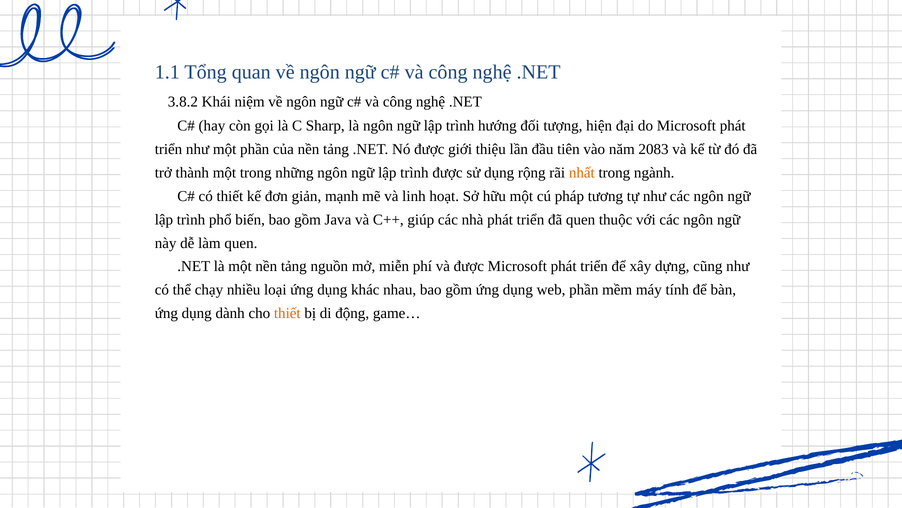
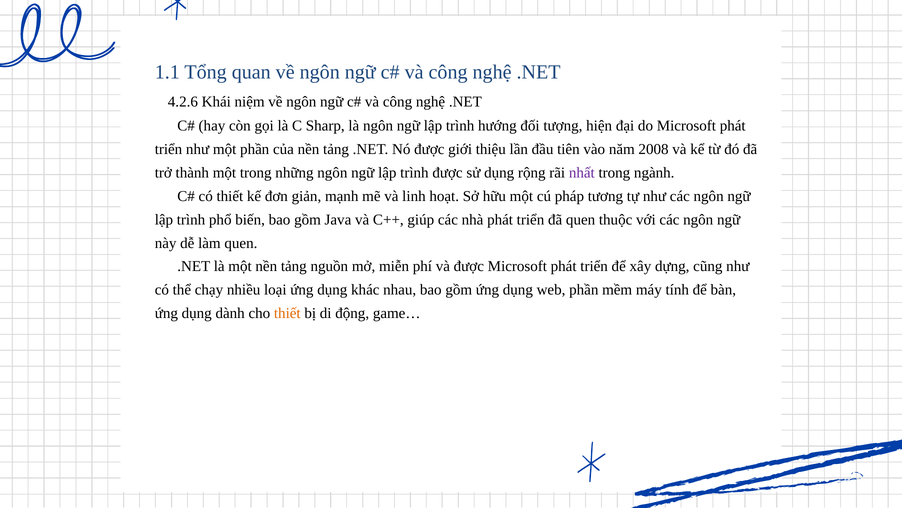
3.8.2: 3.8.2 -> 4.2.6 (183, 102)
2083: 2083 -> 2008 (654, 149)
nhất colour: orange -> purple (582, 172)
